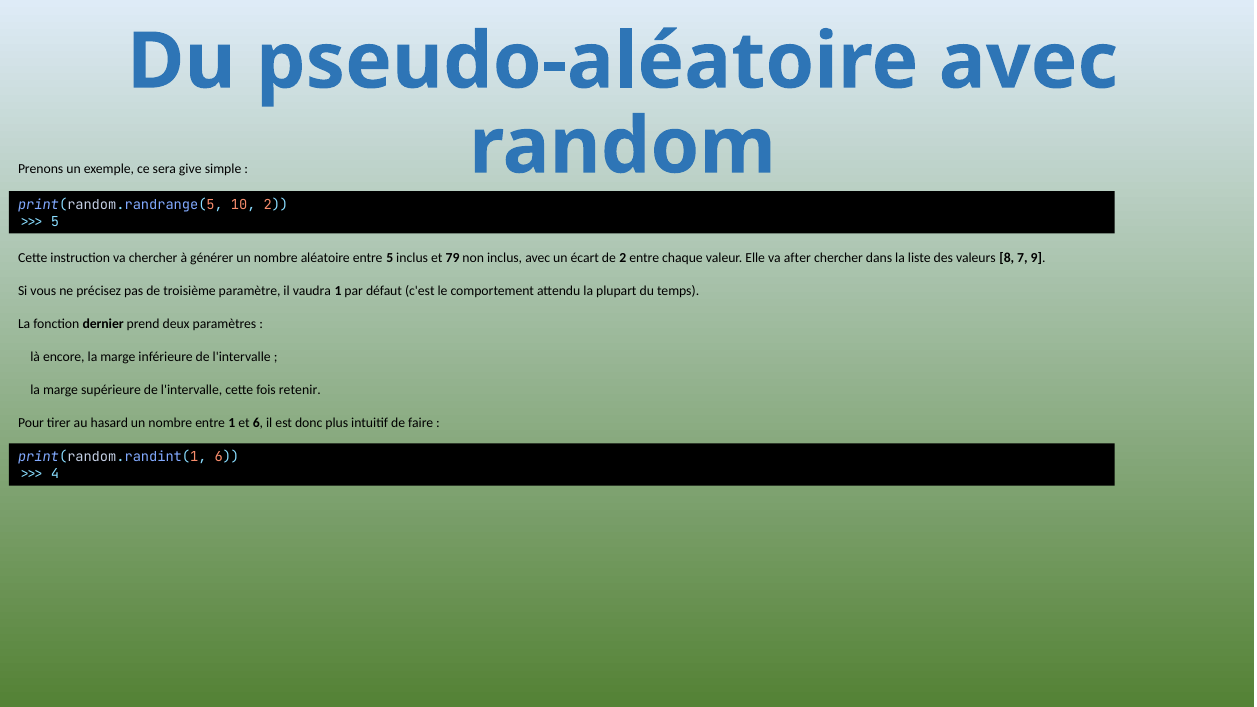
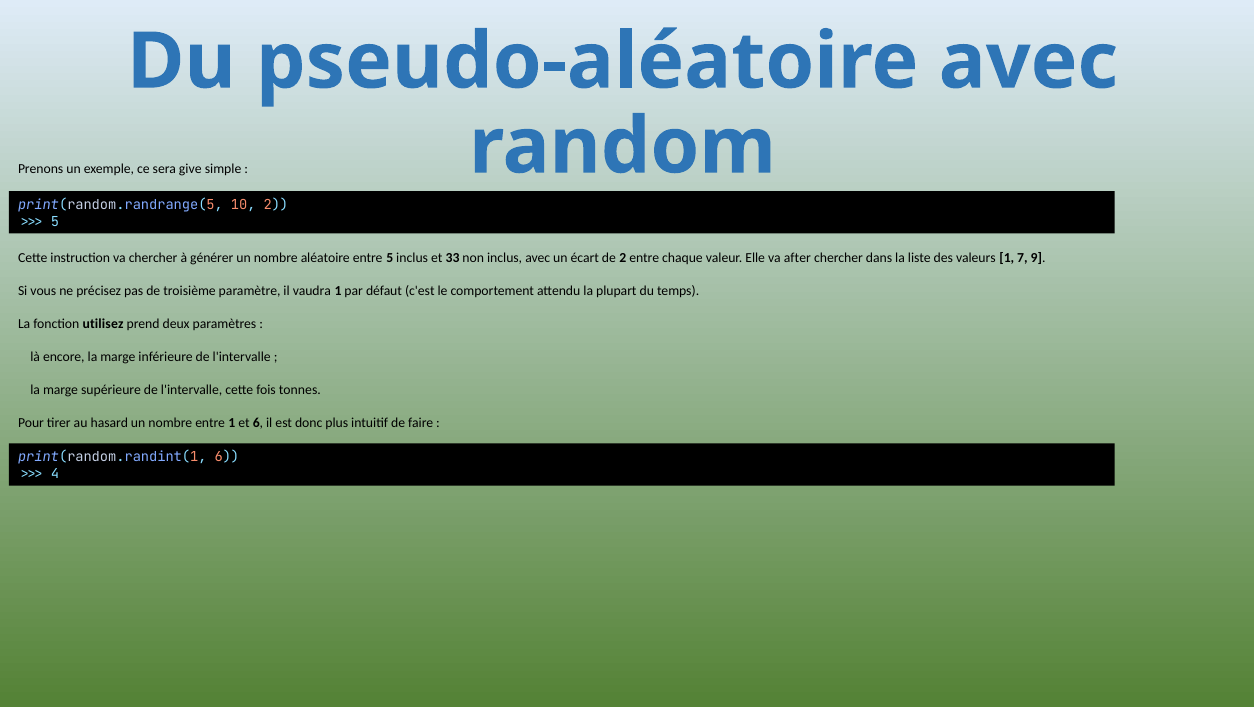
79: 79 -> 33 (453, 258)
valeurs 8: 8 -> 1 (1007, 258)
dernier: dernier -> utilisez (103, 324)
retenir: retenir -> tonnes (300, 390)
